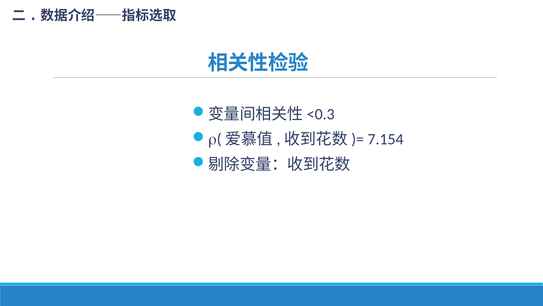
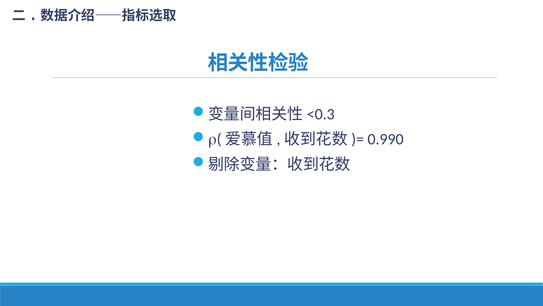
7.154: 7.154 -> 0.990 (386, 139)
